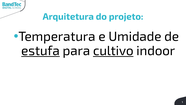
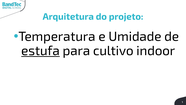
cultivo underline: present -> none (113, 51)
